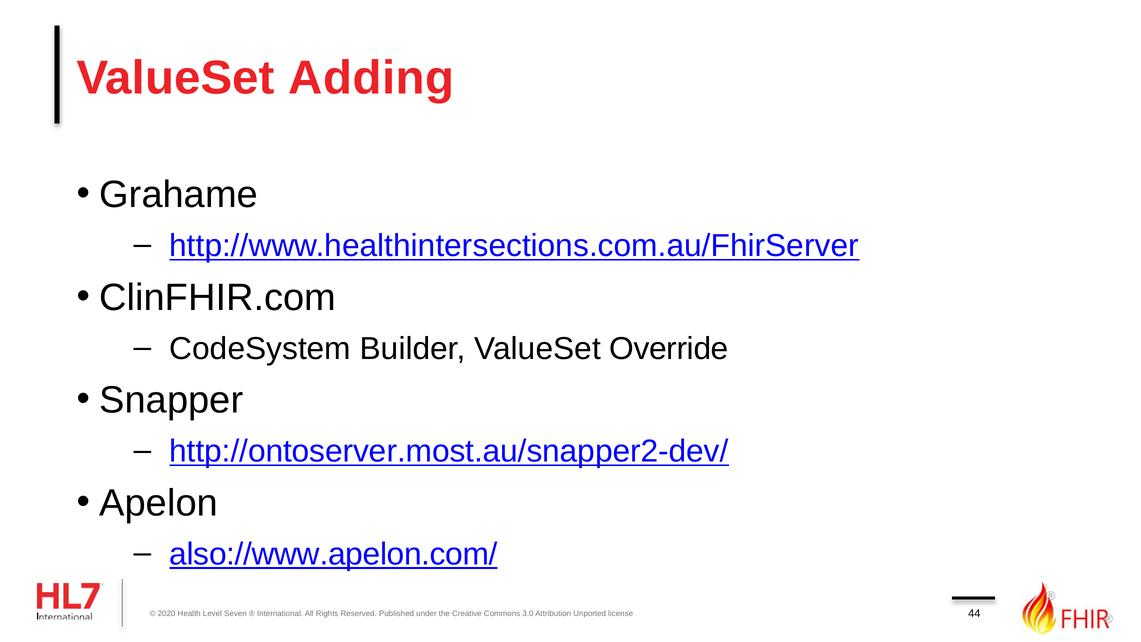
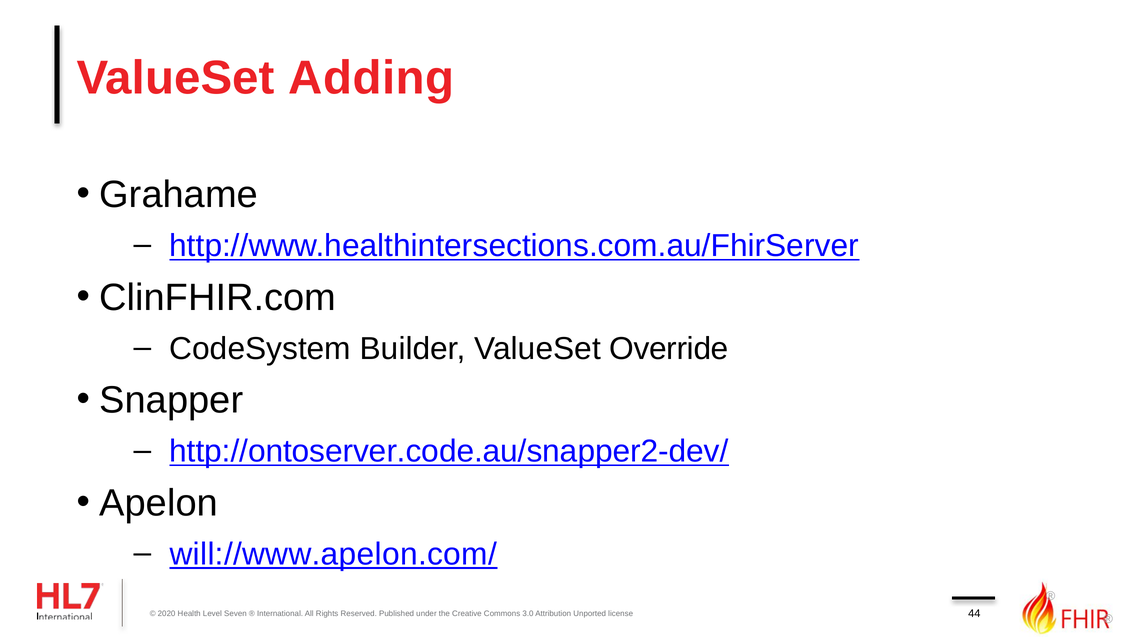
http://ontoserver.most.au/snapper2-dev/: http://ontoserver.most.au/snapper2-dev/ -> http://ontoserver.code.au/snapper2-dev/ (449, 451)
also://www.apelon.com/: also://www.apelon.com/ -> will://www.apelon.com/ (333, 554)
